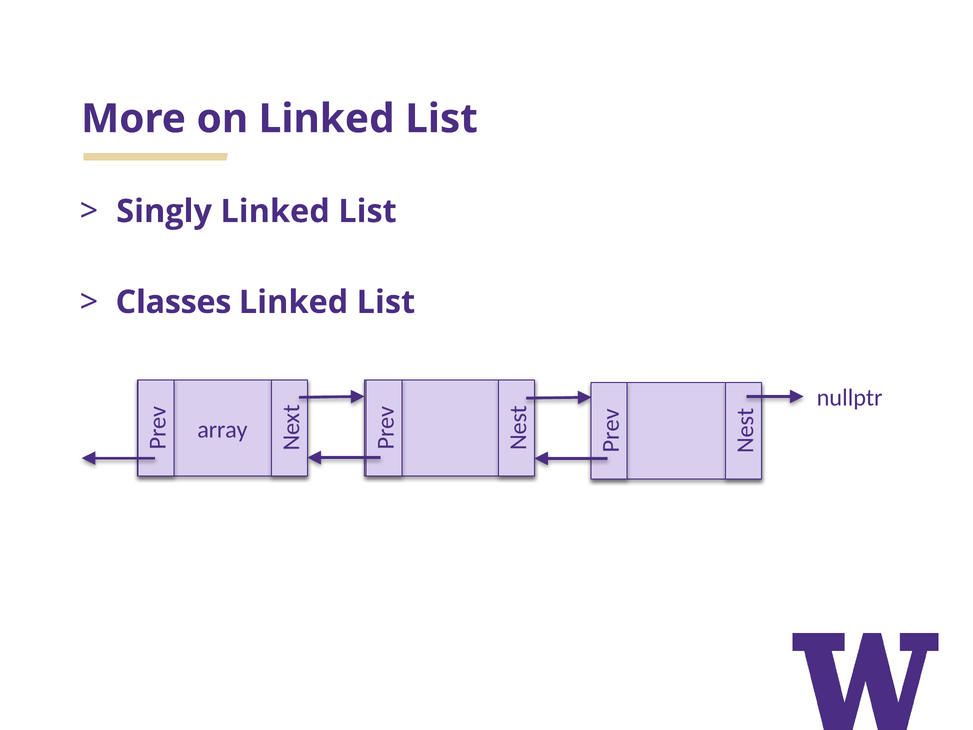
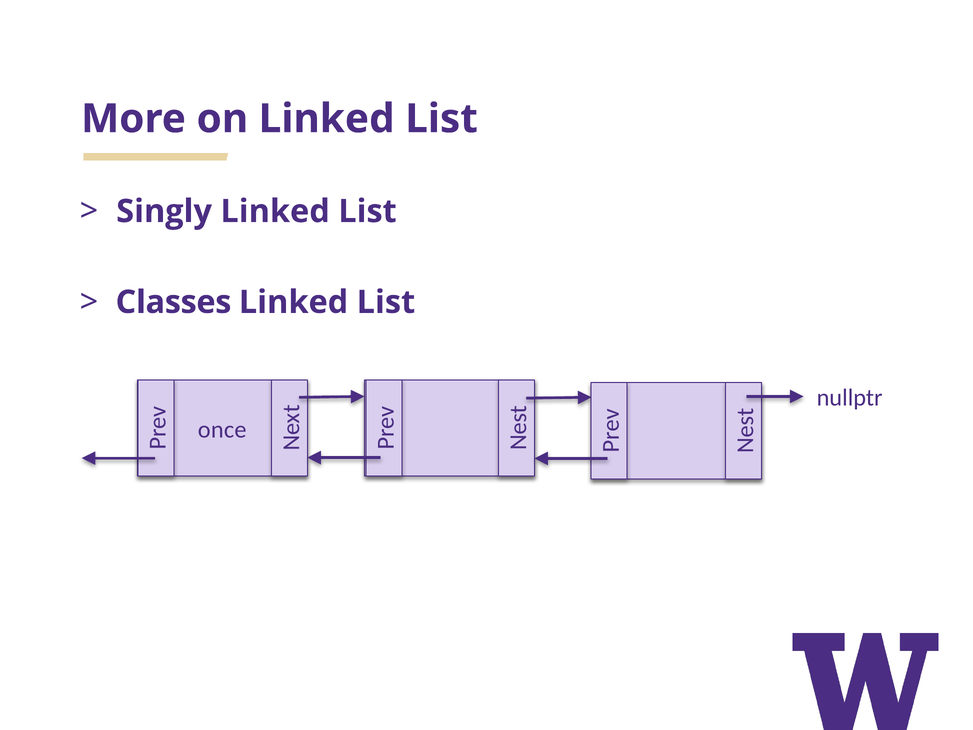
array: array -> once (222, 429)
